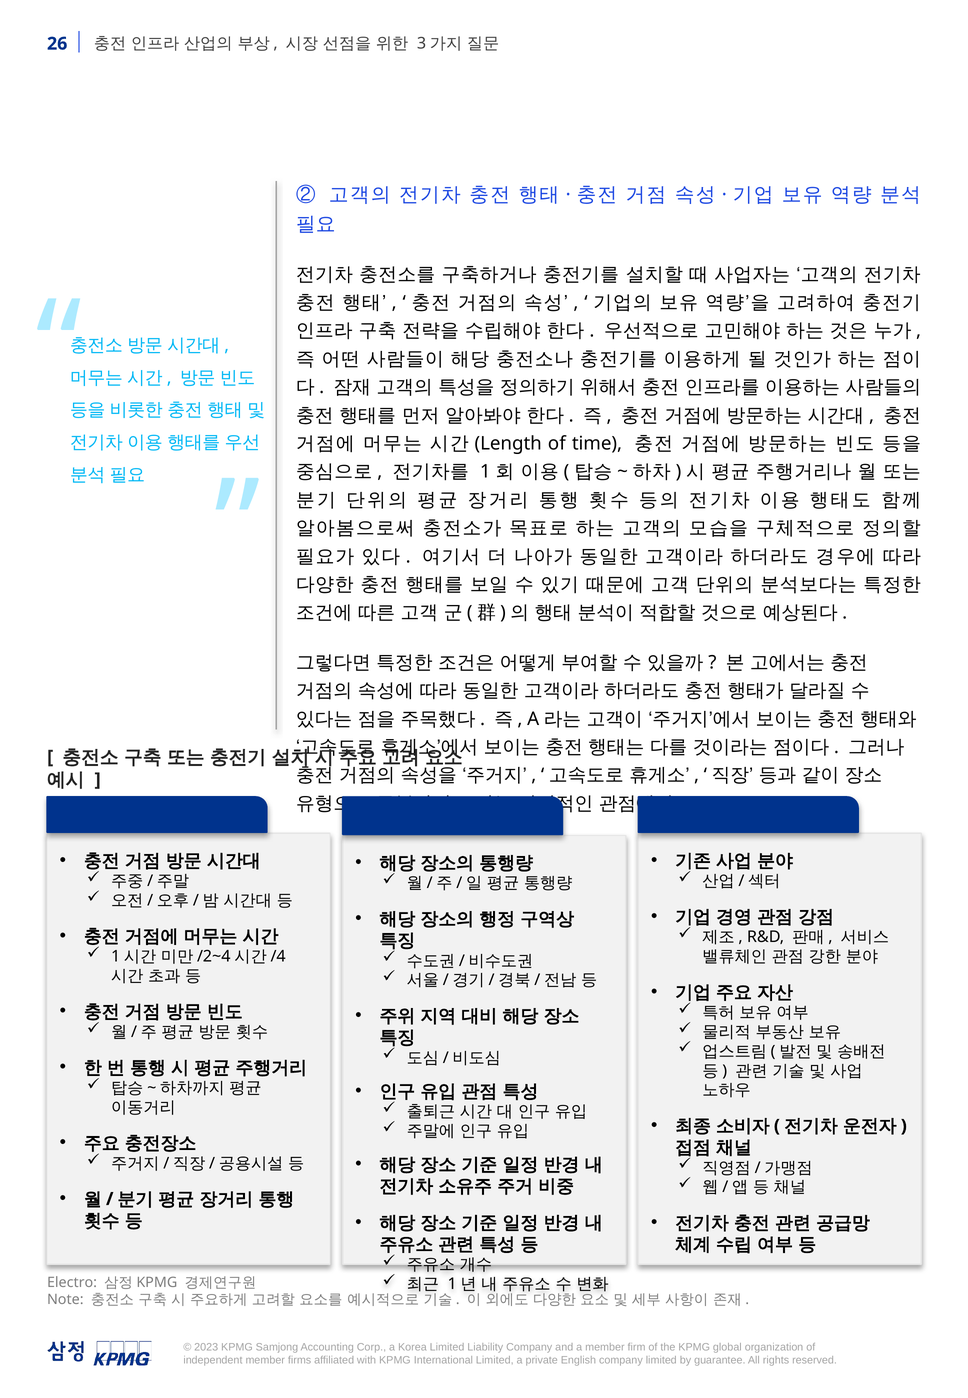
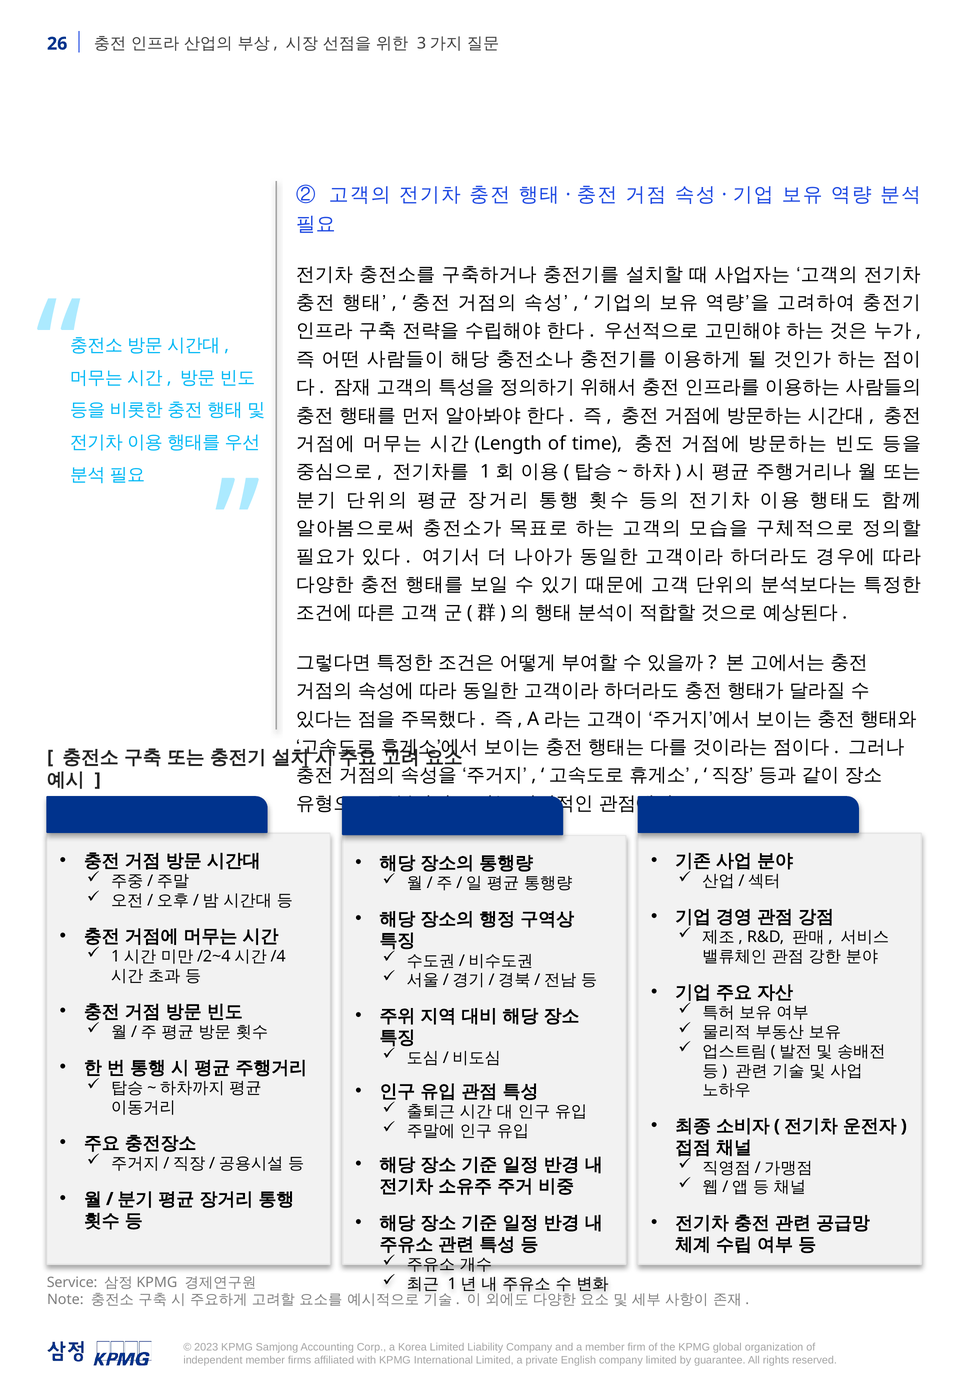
Electro: Electro -> Service (72, 1283)
